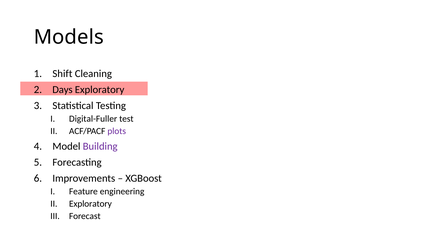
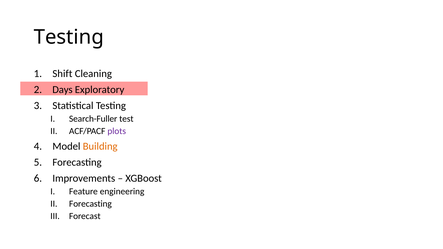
Models: Models -> Testing (69, 37)
Digital-Fuller: Digital-Fuller -> Search-Fuller (93, 119)
Building colour: purple -> orange (100, 146)
Exploratory: Exploratory -> Forecasting (90, 204)
